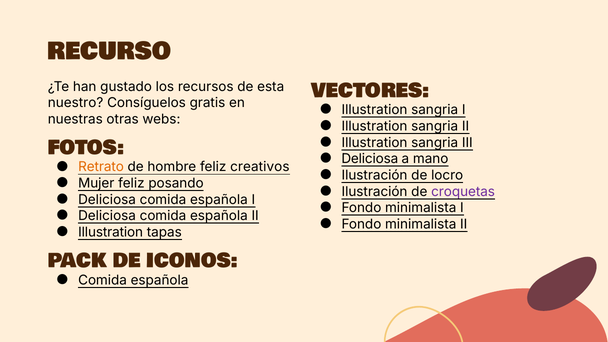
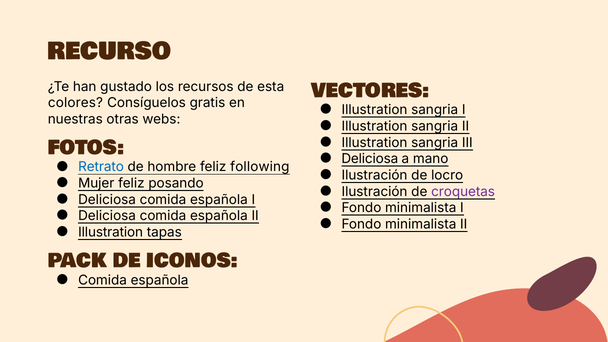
nuestro: nuestro -> colores (75, 103)
Retrato colour: orange -> blue (101, 167)
creativos: creativos -> following (260, 167)
